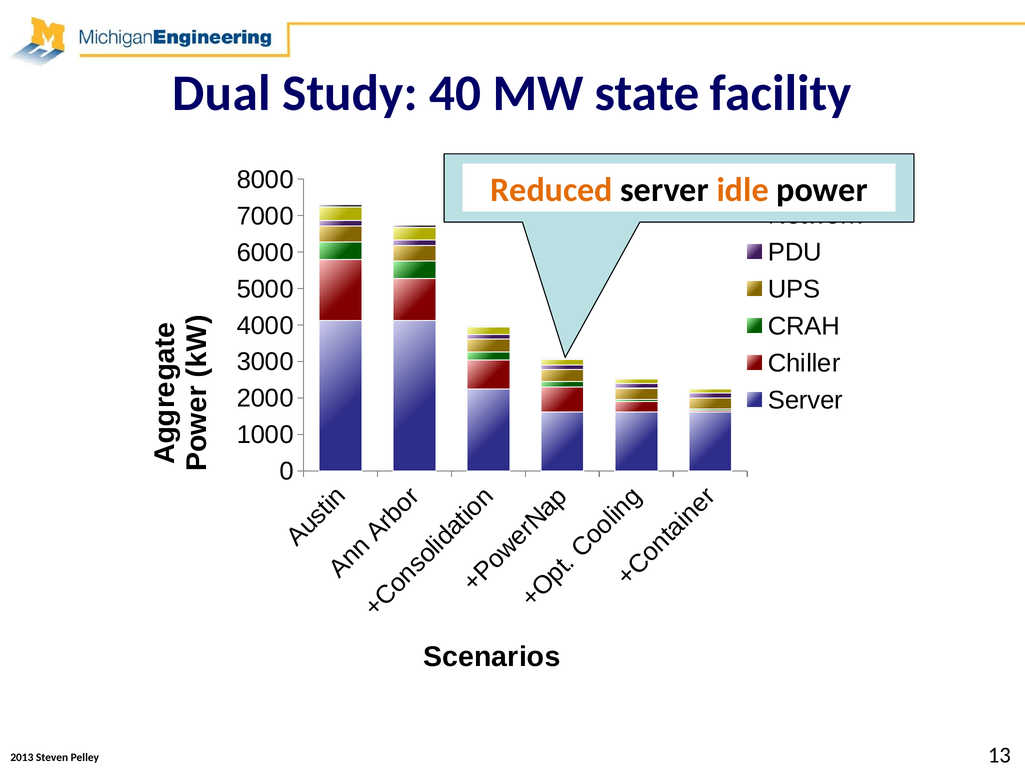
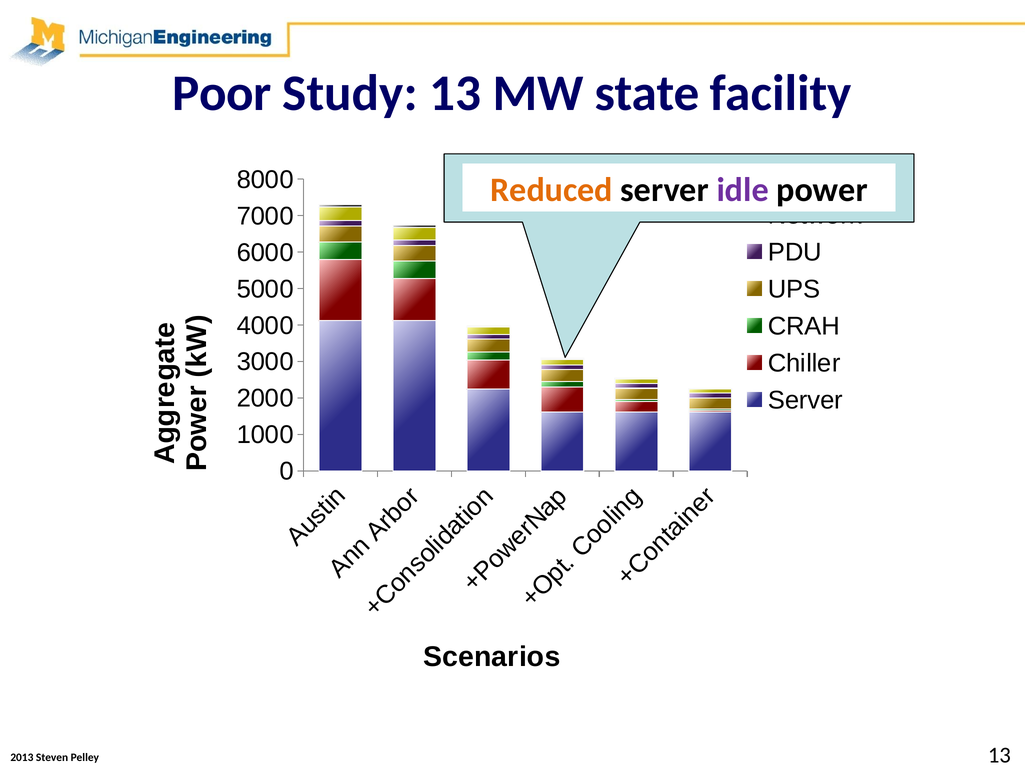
Dual: Dual -> Poor (222, 93)
Study 40: 40 -> 13 (455, 93)
idle colour: orange -> purple (743, 190)
